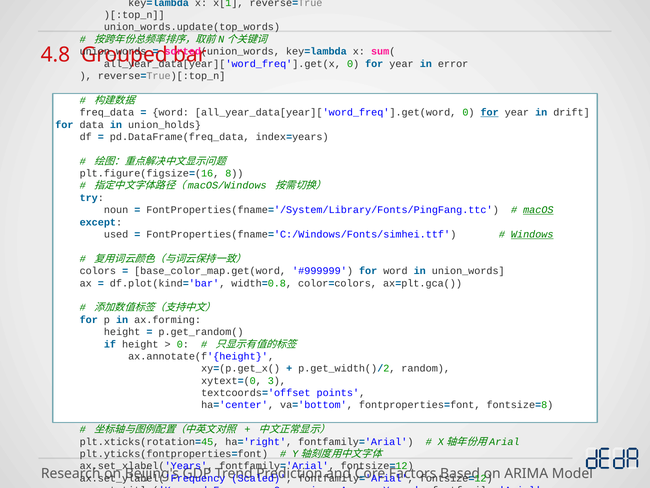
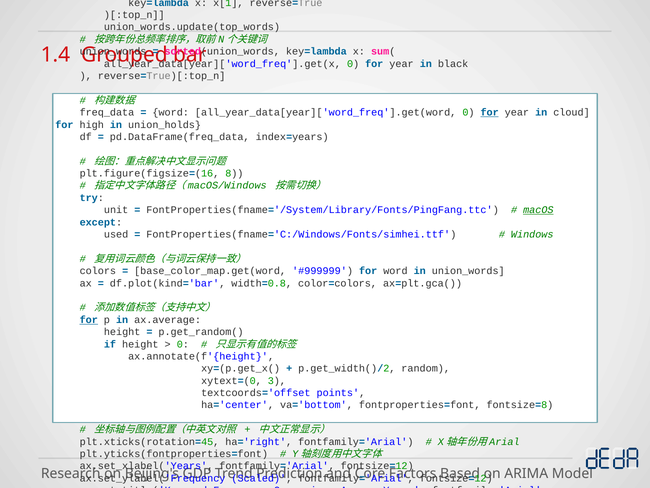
4.8: 4.8 -> 1.4 (55, 55)
error: error -> black (453, 64)
drift: drift -> cloud (572, 112)
data: data -> high (92, 125)
noun: noun -> unit (116, 210)
Windows underline: present -> none (532, 234)
for underline: none -> present (89, 319)
ax.forming: ax.forming -> ax.average (168, 319)
